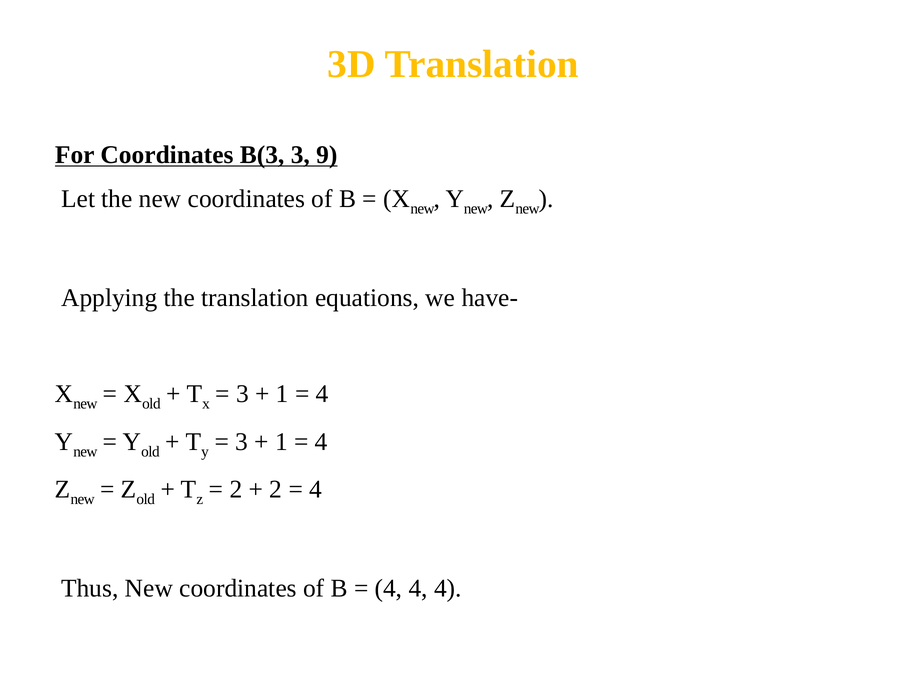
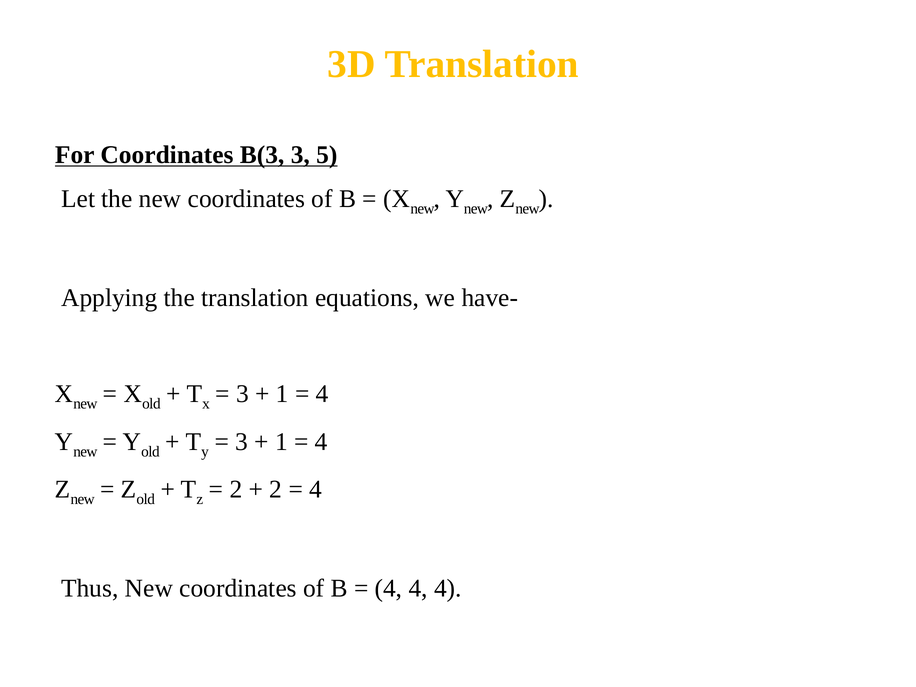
9: 9 -> 5 (327, 155)
